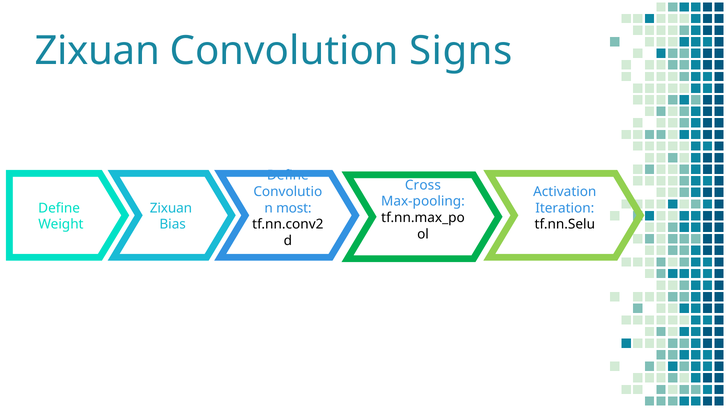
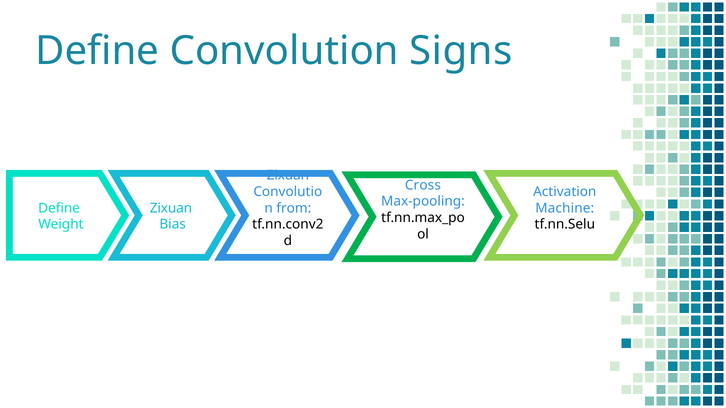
Zixuan: Zixuan -> Define (97, 51)
Define: Define -> Zixuan (288, 176)
most: most -> from (294, 208)
Iteration: Iteration -> Machine (565, 208)
